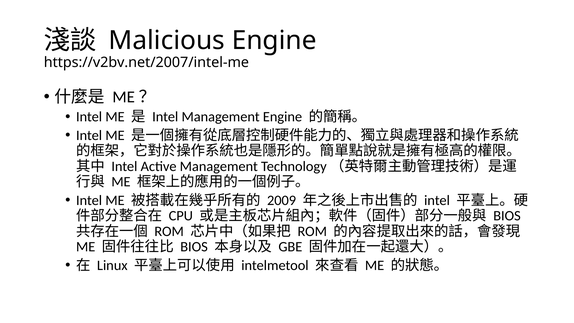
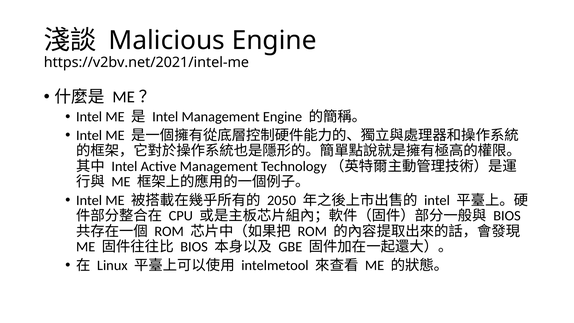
https://v2bv.net/2007/intel-me: https://v2bv.net/2007/intel-me -> https://v2bv.net/2021/intel-me (146, 63)
2009: 2009 -> 2050 (282, 200)
